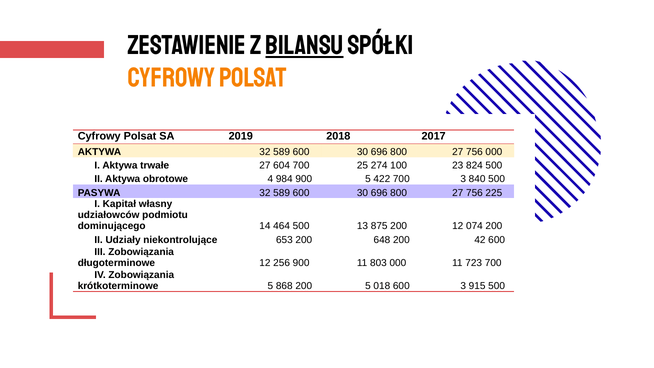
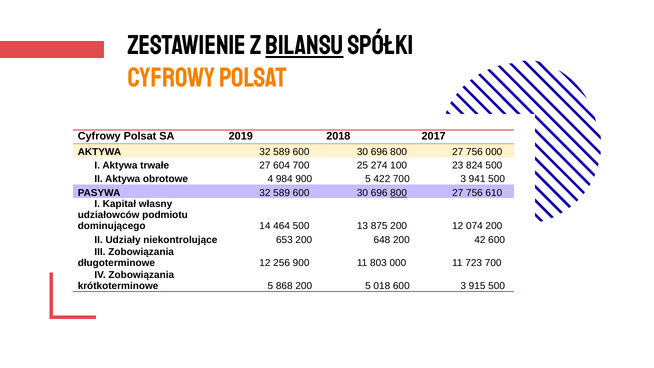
840: 840 -> 941 (477, 179)
800 underline: none -> present (399, 193)
225: 225 -> 610 (494, 193)
